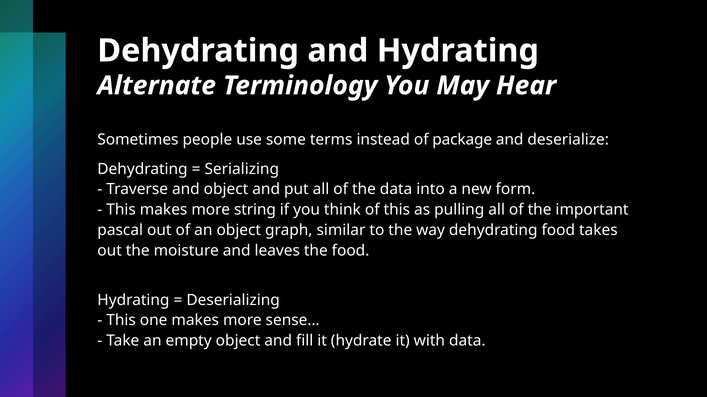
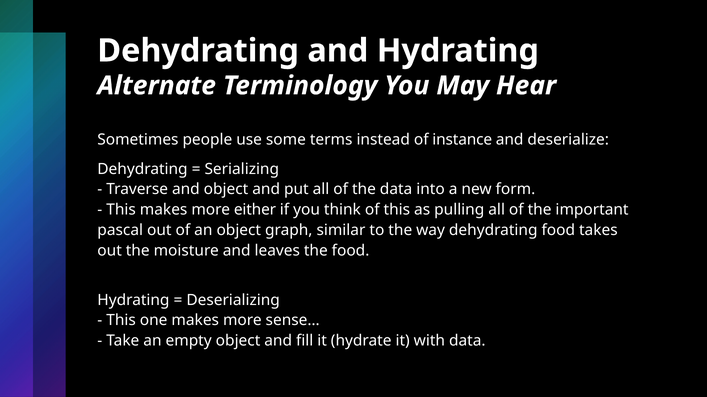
package: package -> instance (462, 140)
string: string -> either (255, 210)
